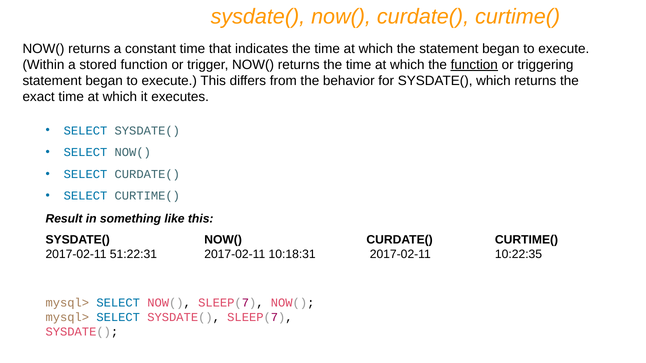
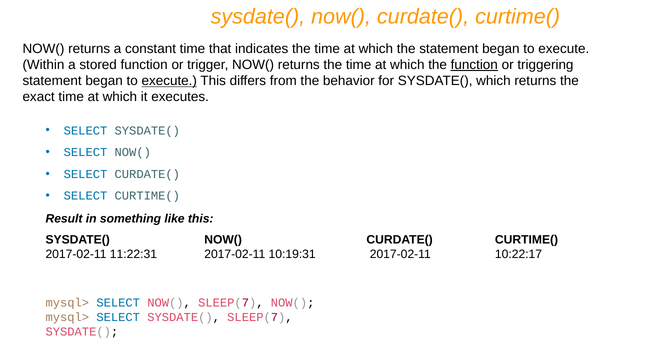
execute underline: none -> present (169, 81)
51:22:31: 51:22:31 -> 11:22:31 (133, 254)
10:18:31: 10:18:31 -> 10:19:31 (292, 254)
10:22:35: 10:22:35 -> 10:22:17 (519, 254)
